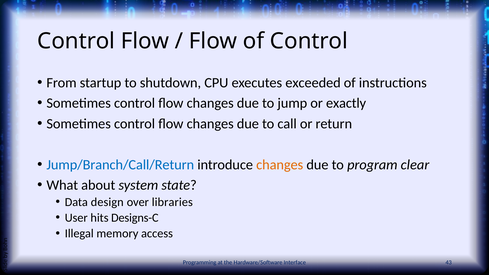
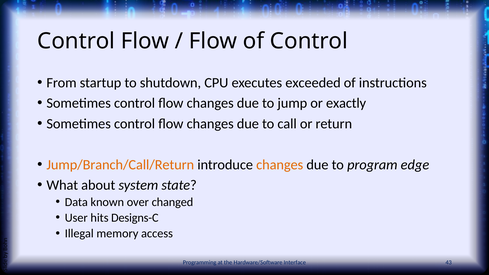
Jump/Branch/Call/Return colour: blue -> orange (120, 165)
clear: clear -> edge (415, 165)
design: design -> known (107, 202)
libraries: libraries -> changed (172, 202)
